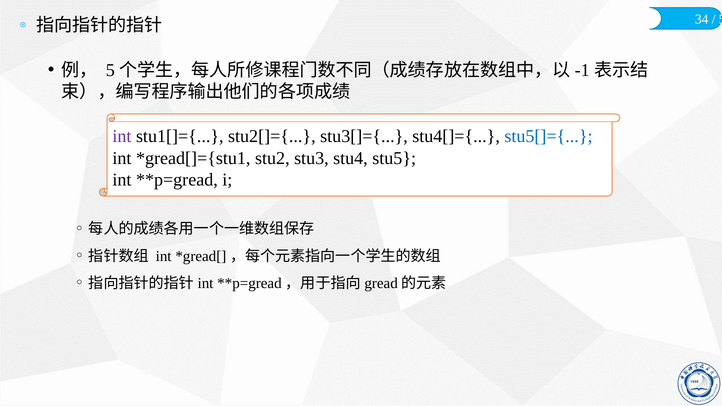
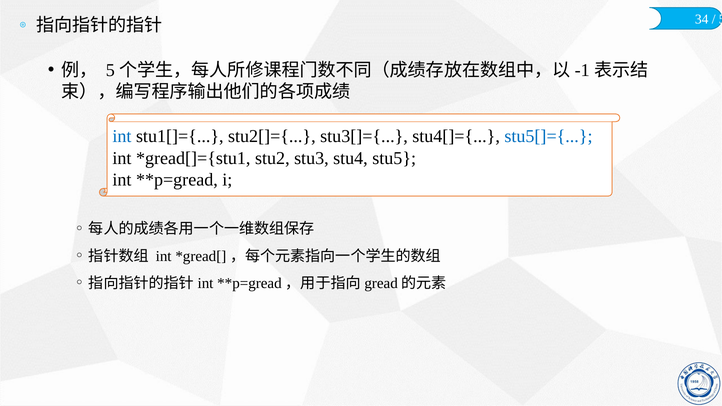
int colour: purple -> blue (122, 136)
